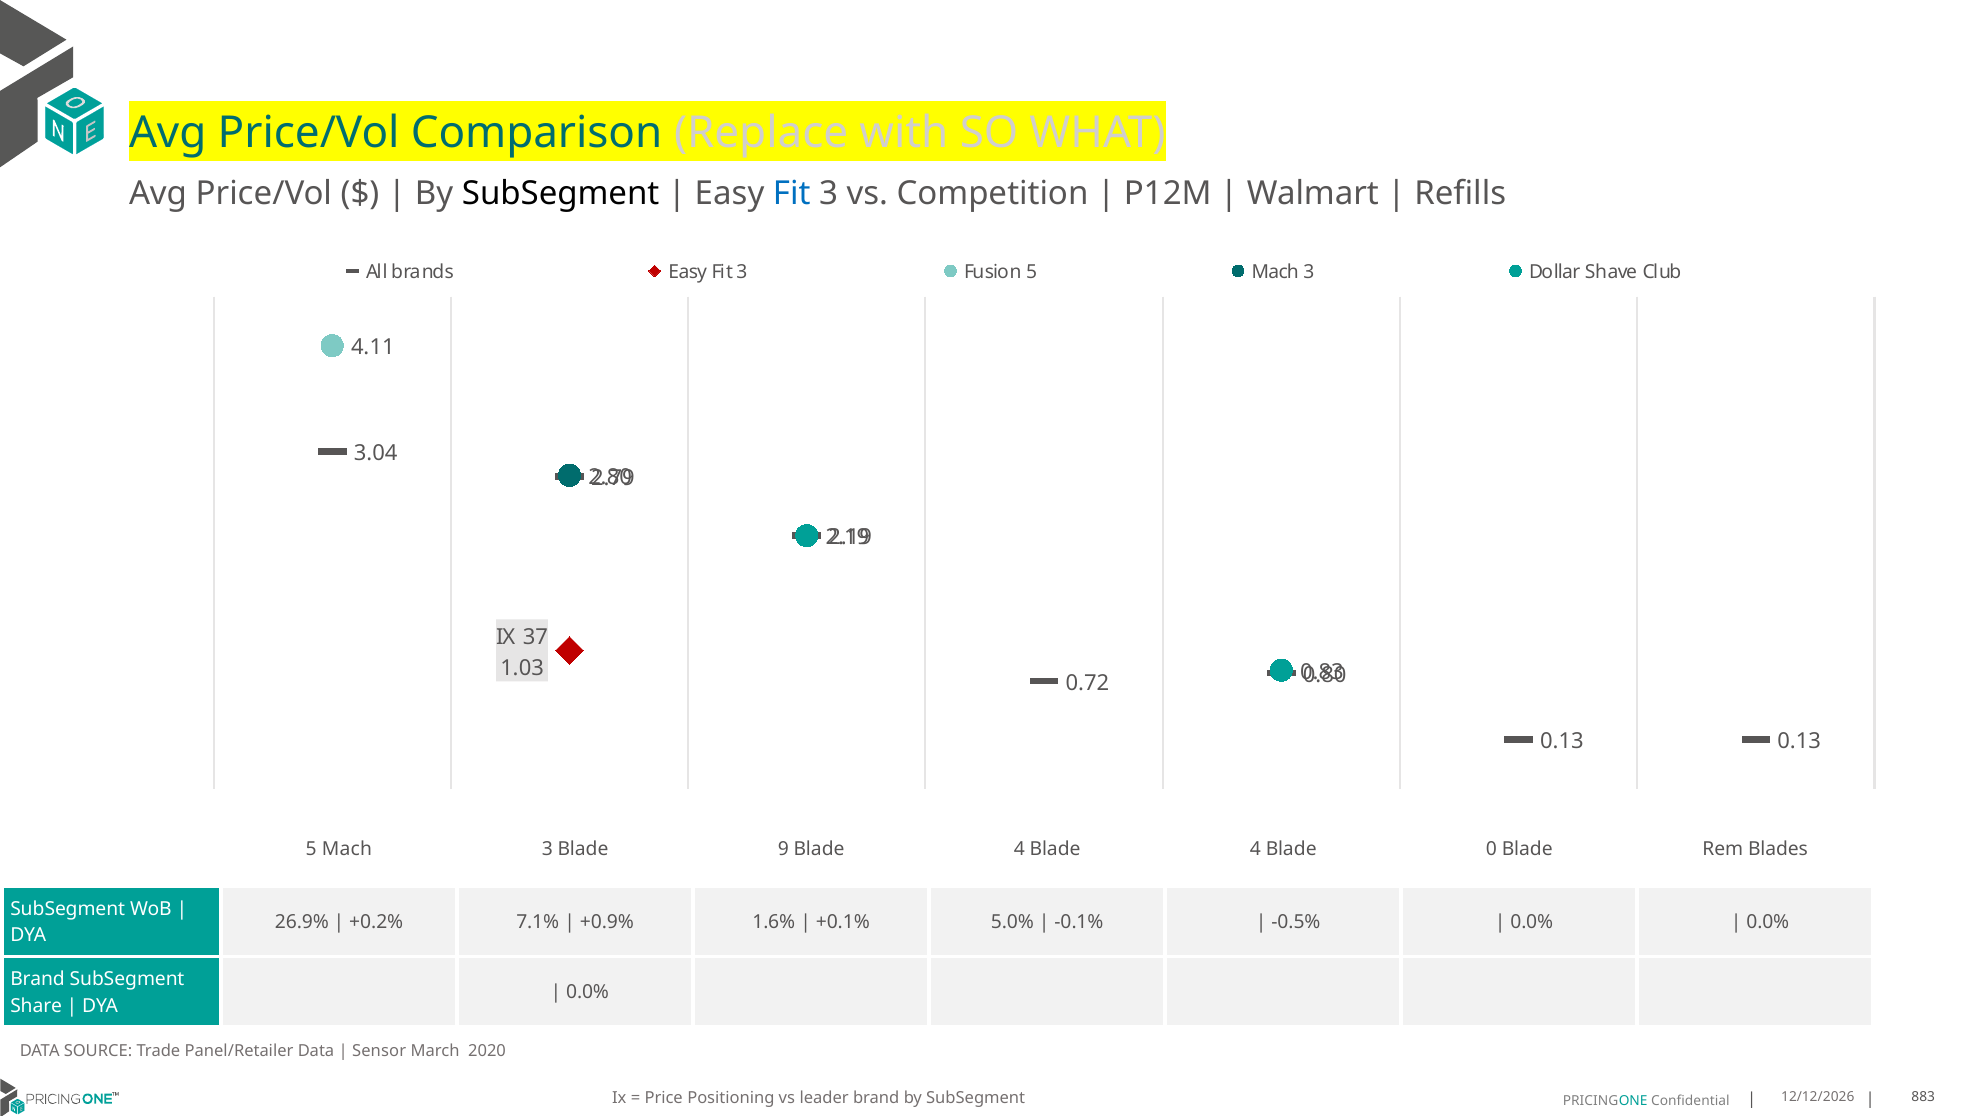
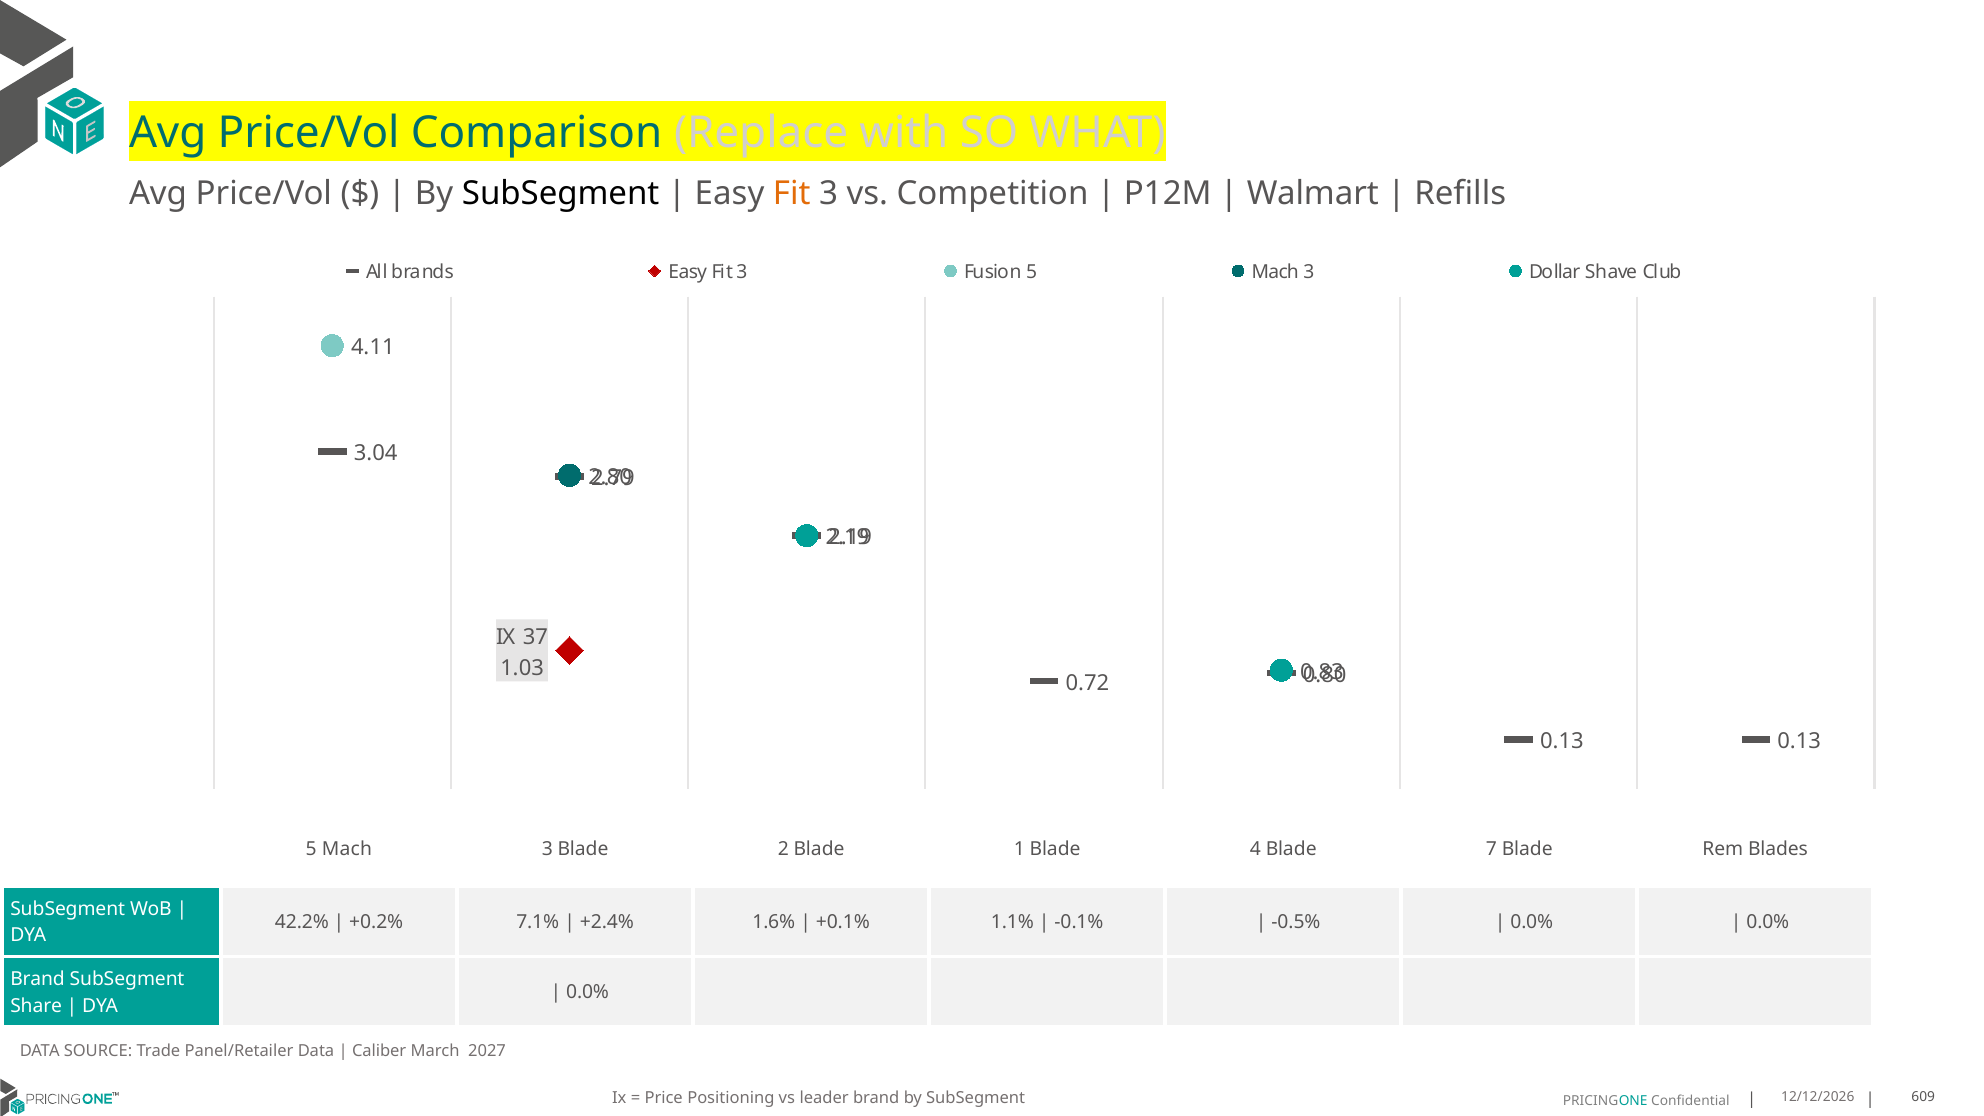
Fit colour: blue -> orange (792, 193)
9: 9 -> 2 (783, 849)
4: 4 -> 1 (1019, 849)
0: 0 -> 7 (1491, 849)
26.9%: 26.9% -> 42.2% (302, 922)
+0.9%: +0.9% -> +2.4% (607, 922)
5.0%: 5.0% -> 1.1% (1012, 922)
Sensor: Sensor -> Caliber (379, 1051)
2020: 2020 -> 2027 (487, 1051)
883: 883 -> 609 (1923, 1097)
